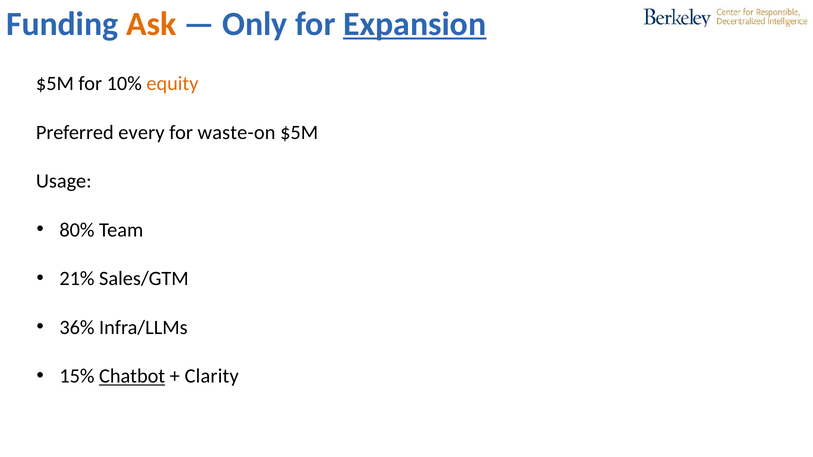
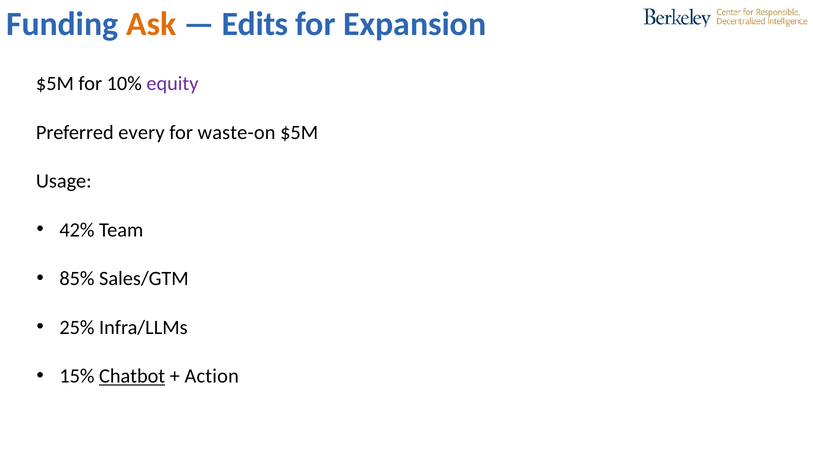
Only: Only -> Edits (255, 24)
Expansion underline: present -> none (415, 24)
equity colour: orange -> purple (172, 84)
80%: 80% -> 42% (77, 230)
21%: 21% -> 85% (77, 279)
36%: 36% -> 25% (77, 328)
Clarity: Clarity -> Action (212, 376)
